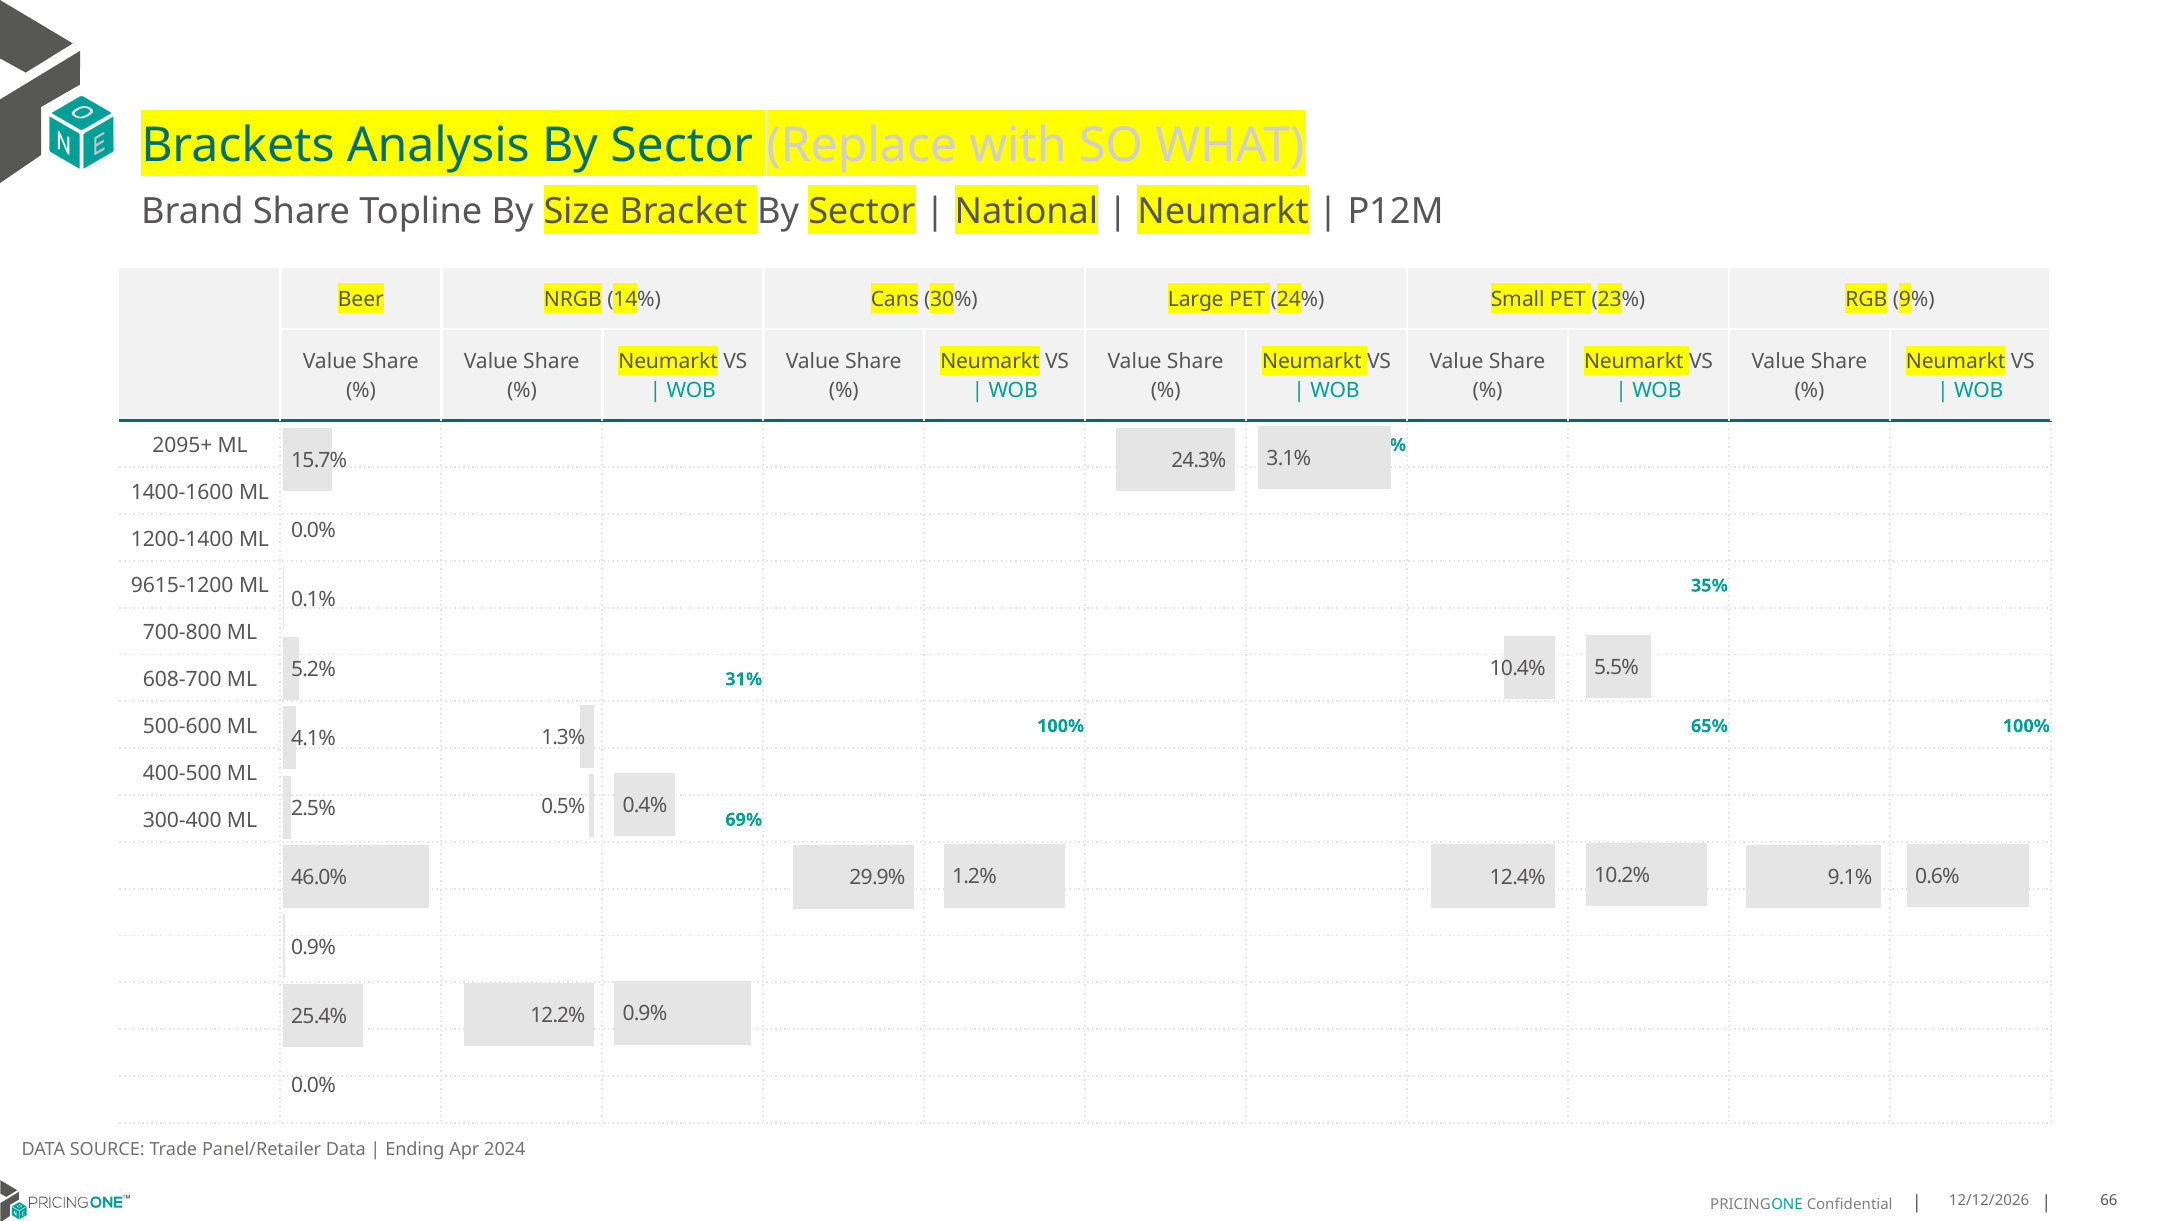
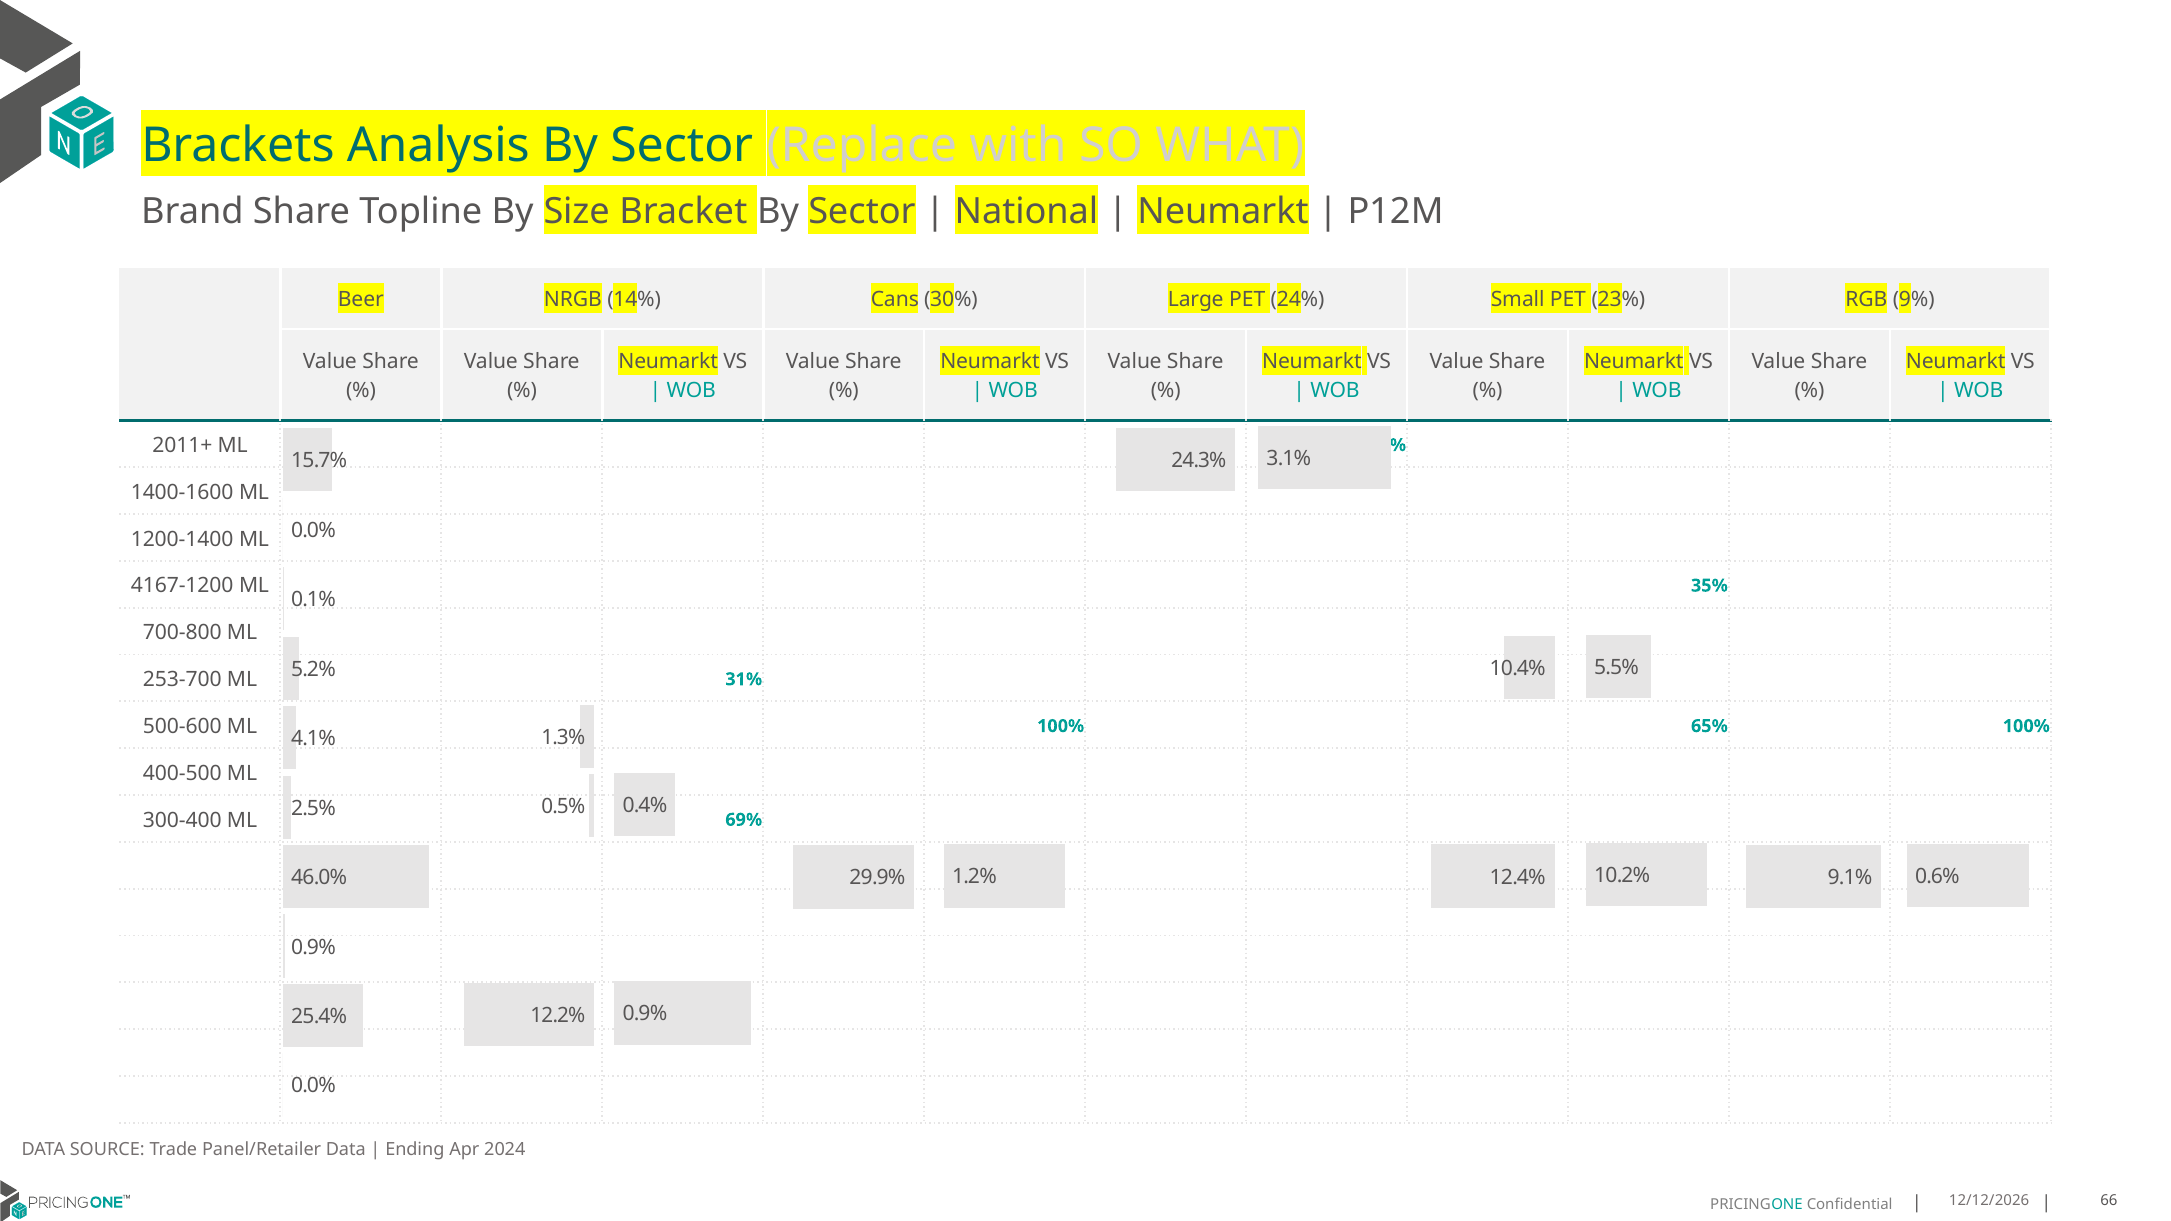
2095+: 2095+ -> 2011+ (182, 446)
9615-1200: 9615-1200 -> 4167-1200 (182, 586)
608-700: 608-700 -> 253-700 (182, 680)
